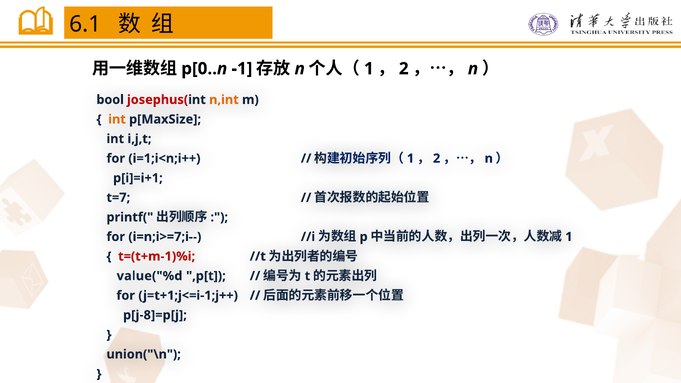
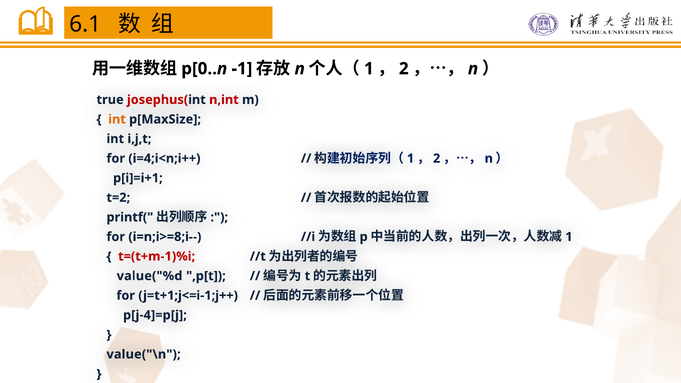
bool: bool -> true (110, 100)
n,int colour: orange -> red (224, 100)
i=1;i<n;i++: i=1;i<n;i++ -> i=4;i<n;i++ (164, 158)
t=7: t=7 -> t=2 (118, 198)
i=n;i>=7;i--: i=n;i>=7;i-- -> i=n;i>=8;i-- (165, 237)
p[j-8]=p[j: p[j-8]=p[j -> p[j-4]=p[j (155, 315)
union("\n: union("\n -> value("\n (144, 354)
